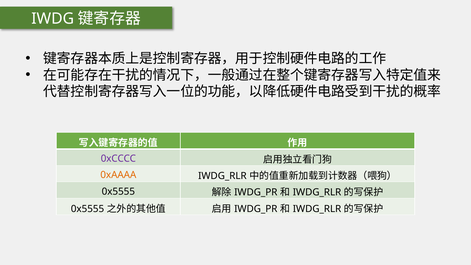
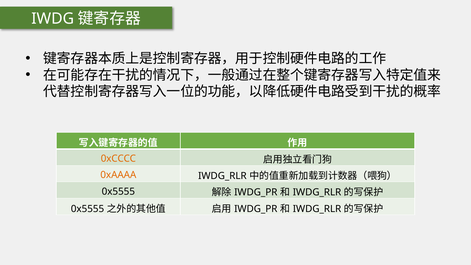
0xCCCC colour: purple -> orange (118, 159)
